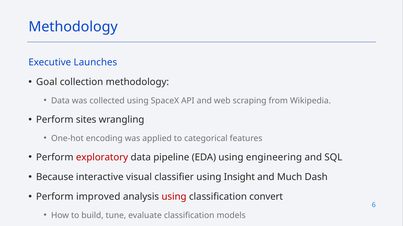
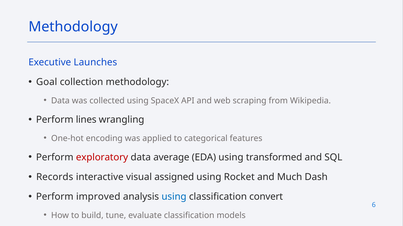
sites: sites -> lines (86, 120)
pipeline: pipeline -> average (171, 158)
engineering: engineering -> transformed (274, 158)
Because: Because -> Records (55, 178)
classifier: classifier -> assigned (174, 178)
Insight: Insight -> Rocket (239, 178)
using colour: red -> blue (174, 197)
